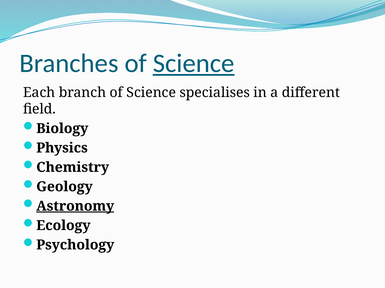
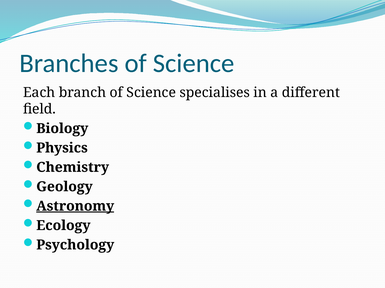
Science underline: present -> none (194, 64)
